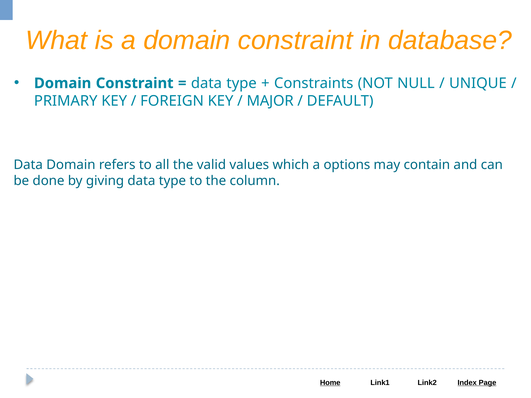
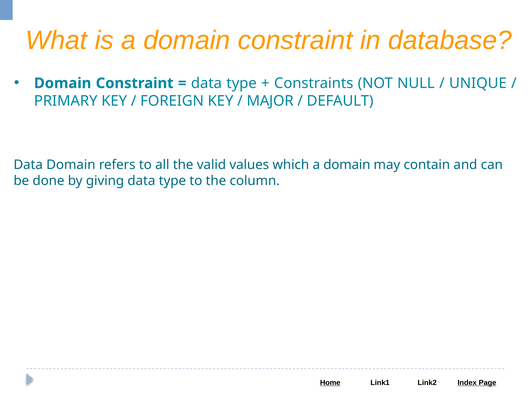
which a options: options -> domain (347, 165)
